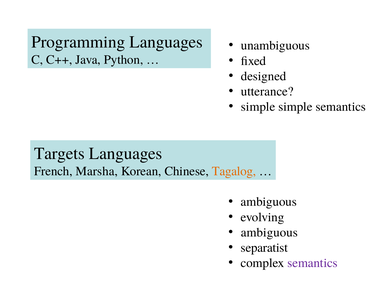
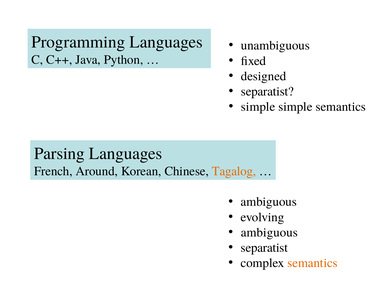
utterance: utterance -> separatist (267, 91)
Targets: Targets -> Parsing (59, 154)
Marsha: Marsha -> Around (97, 171)
semantics colour: purple -> orange (313, 263)
